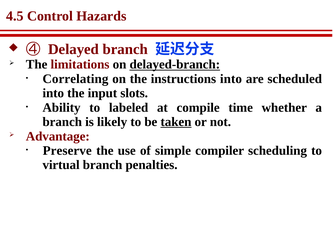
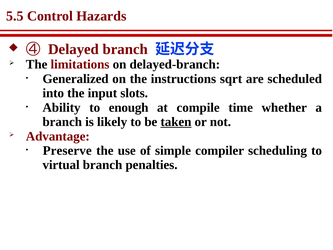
4.5: 4.5 -> 5.5 (15, 16)
delayed-branch underline: present -> none (175, 64)
Correlating: Correlating -> Generalized (76, 79)
instructions into: into -> sqrt (231, 79)
labeled: labeled -> enough (129, 107)
